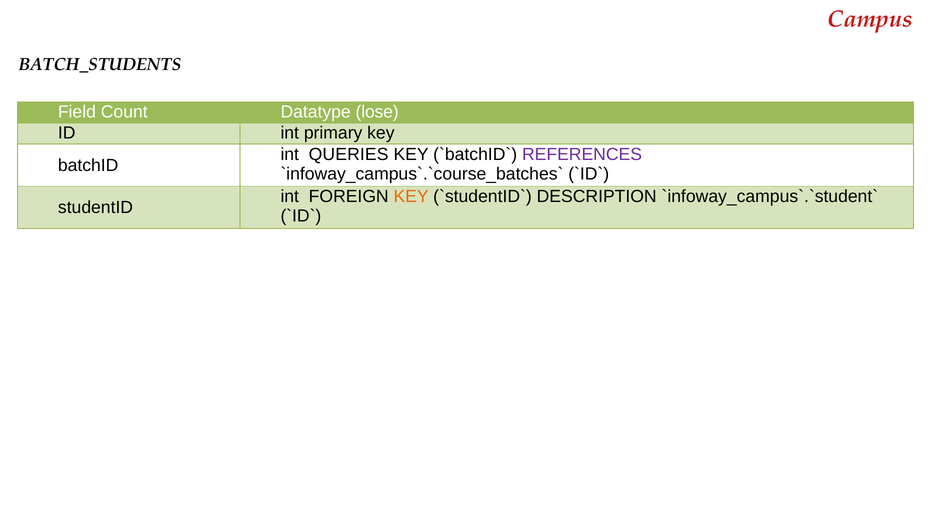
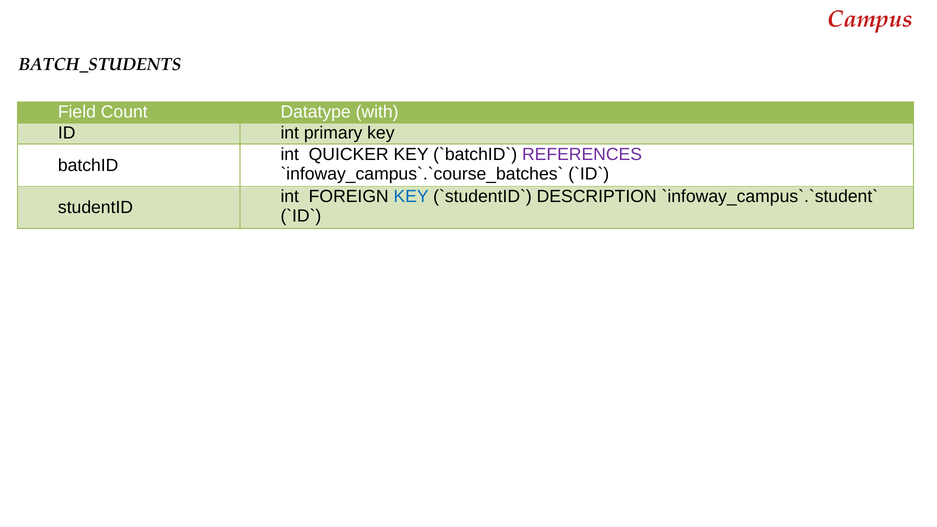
lose: lose -> with (377, 112)
QUERIES: QUERIES -> QUICKER (349, 154)
KEY colour: orange -> blue (411, 196)
